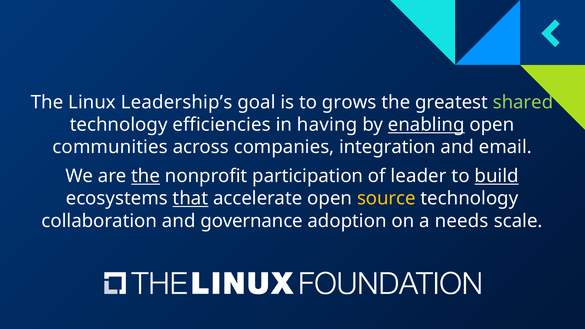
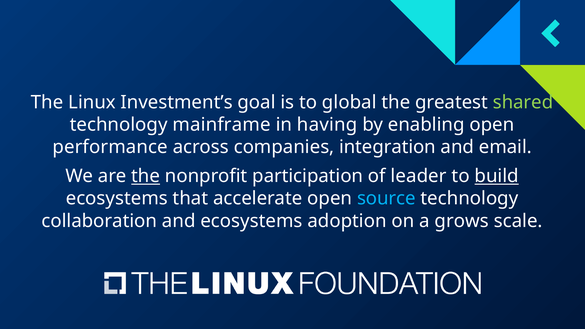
Leadership’s: Leadership’s -> Investment’s (177, 102)
grows: grows -> global (349, 102)
efficiencies: efficiencies -> mainframe (222, 125)
enabling underline: present -> none (426, 125)
communities: communities -> performance (110, 147)
that underline: present -> none (190, 199)
source colour: yellow -> light blue (386, 199)
and governance: governance -> ecosystems (251, 221)
needs: needs -> grows (462, 221)
